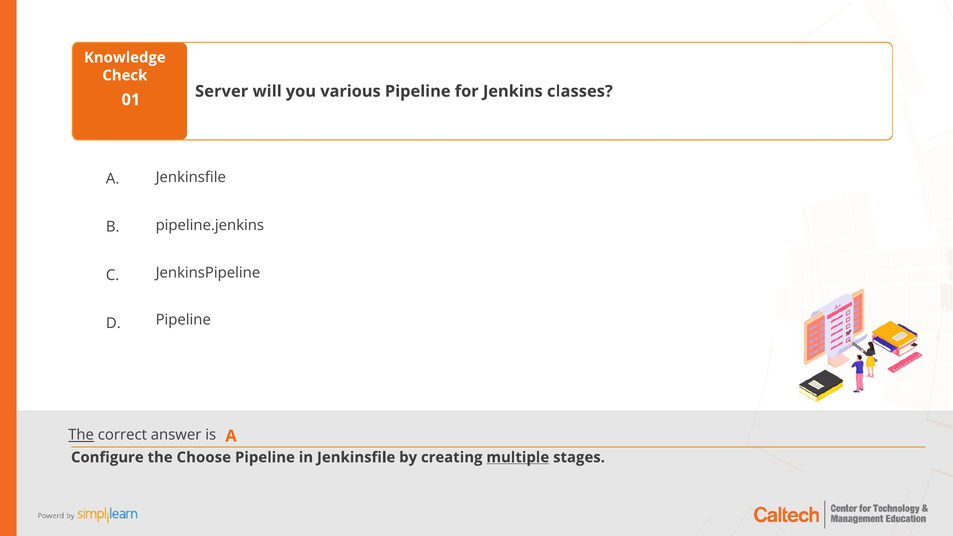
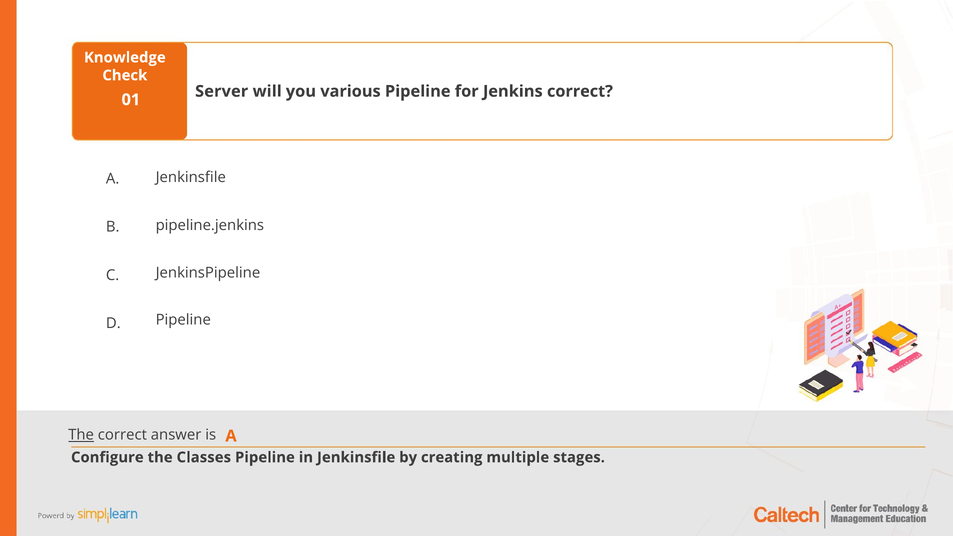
Jenkins classes: classes -> correct (580, 91)
Choose: Choose -> Classes (204, 457)
multiple underline: present -> none (518, 457)
